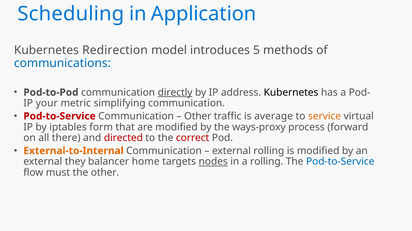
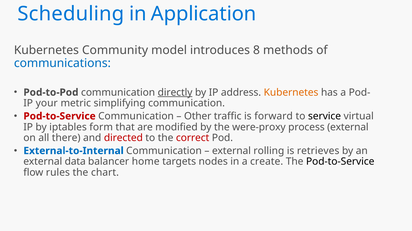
Redirection: Redirection -> Community (115, 50)
5: 5 -> 8 (257, 50)
Kubernetes colour: black -> orange (291, 93)
average: average -> forward (274, 117)
service colour: orange -> black (325, 117)
ways-proxy: ways-proxy -> were-proxy (259, 127)
process forward: forward -> external (348, 127)
External-to-Internal colour: orange -> blue (74, 151)
is modified: modified -> retrieves (318, 151)
they: they -> data (75, 162)
nodes underline: present -> none (213, 162)
a rolling: rolling -> create (267, 162)
Pod-to-Service colour: blue -> black (340, 162)
must: must -> rules (58, 173)
the other: other -> chart (105, 173)
